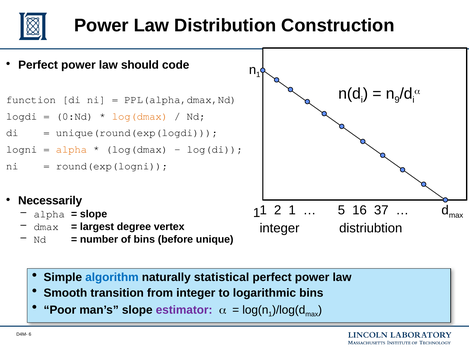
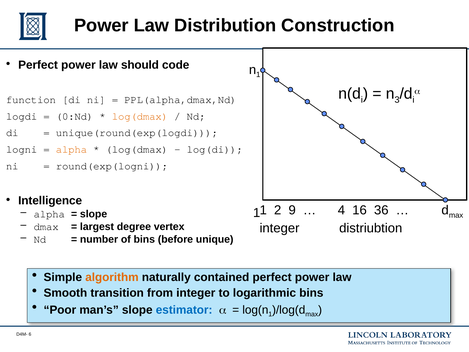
9: 9 -> 3 (397, 100)
Necessarily: Necessarily -> Intelligence (50, 201)
2 1: 1 -> 9 (292, 210)
5: 5 -> 4 (341, 210)
37: 37 -> 36 (381, 210)
algorithm colour: blue -> orange (112, 277)
statistical: statistical -> contained (222, 277)
estimator colour: purple -> blue (184, 310)
